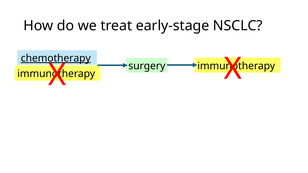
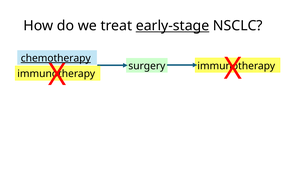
early-stage underline: none -> present (173, 26)
